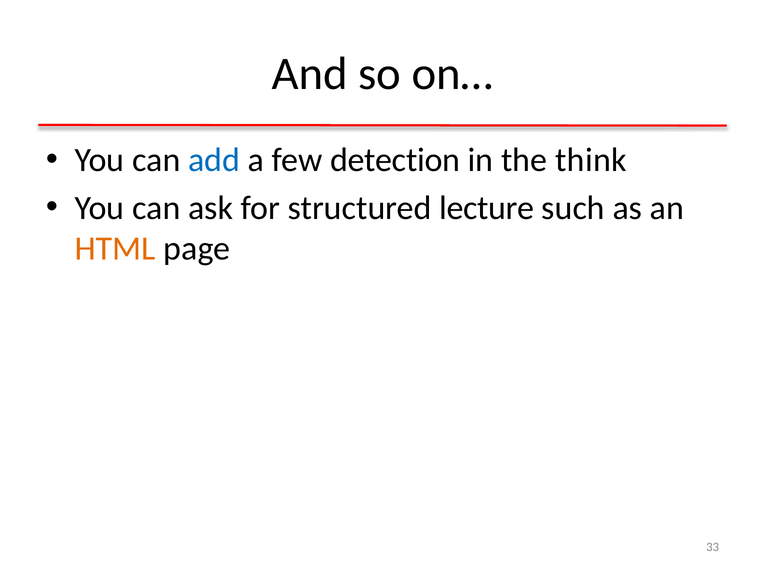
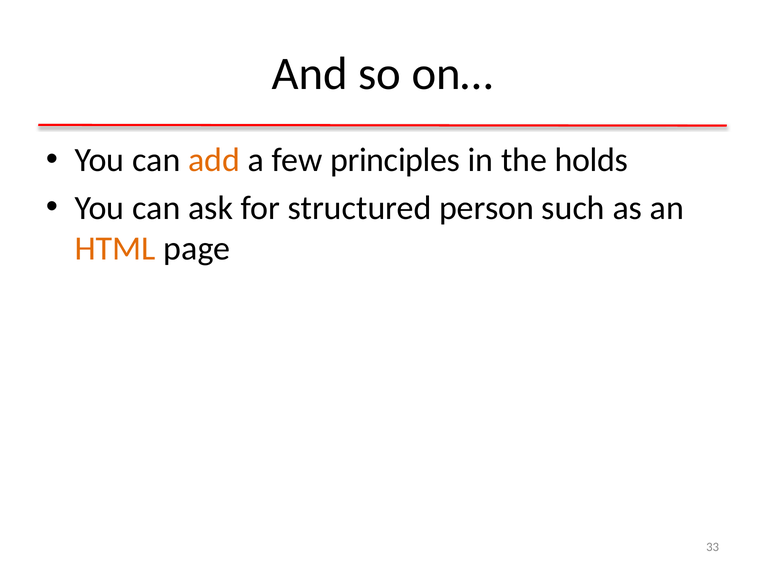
add colour: blue -> orange (214, 160)
detection: detection -> principles (395, 160)
think: think -> holds (591, 160)
lecture: lecture -> person (487, 208)
